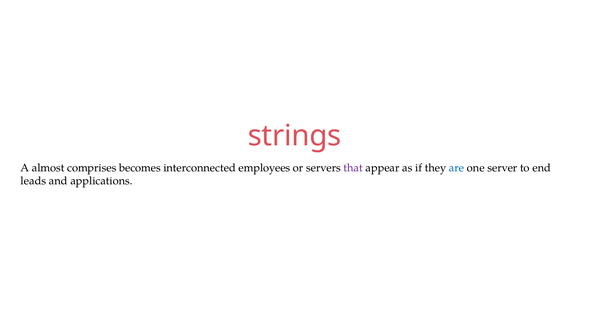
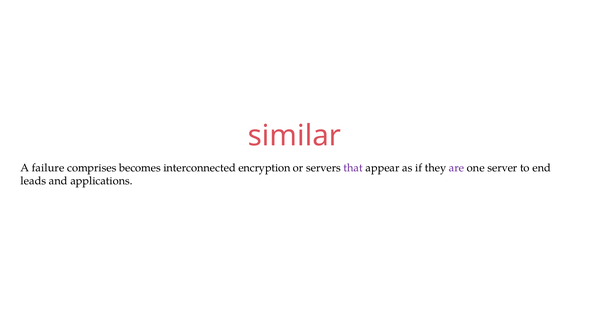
strings: strings -> similar (294, 136)
almost: almost -> failure (48, 168)
employees: employees -> encryption (264, 168)
are colour: blue -> purple (457, 168)
